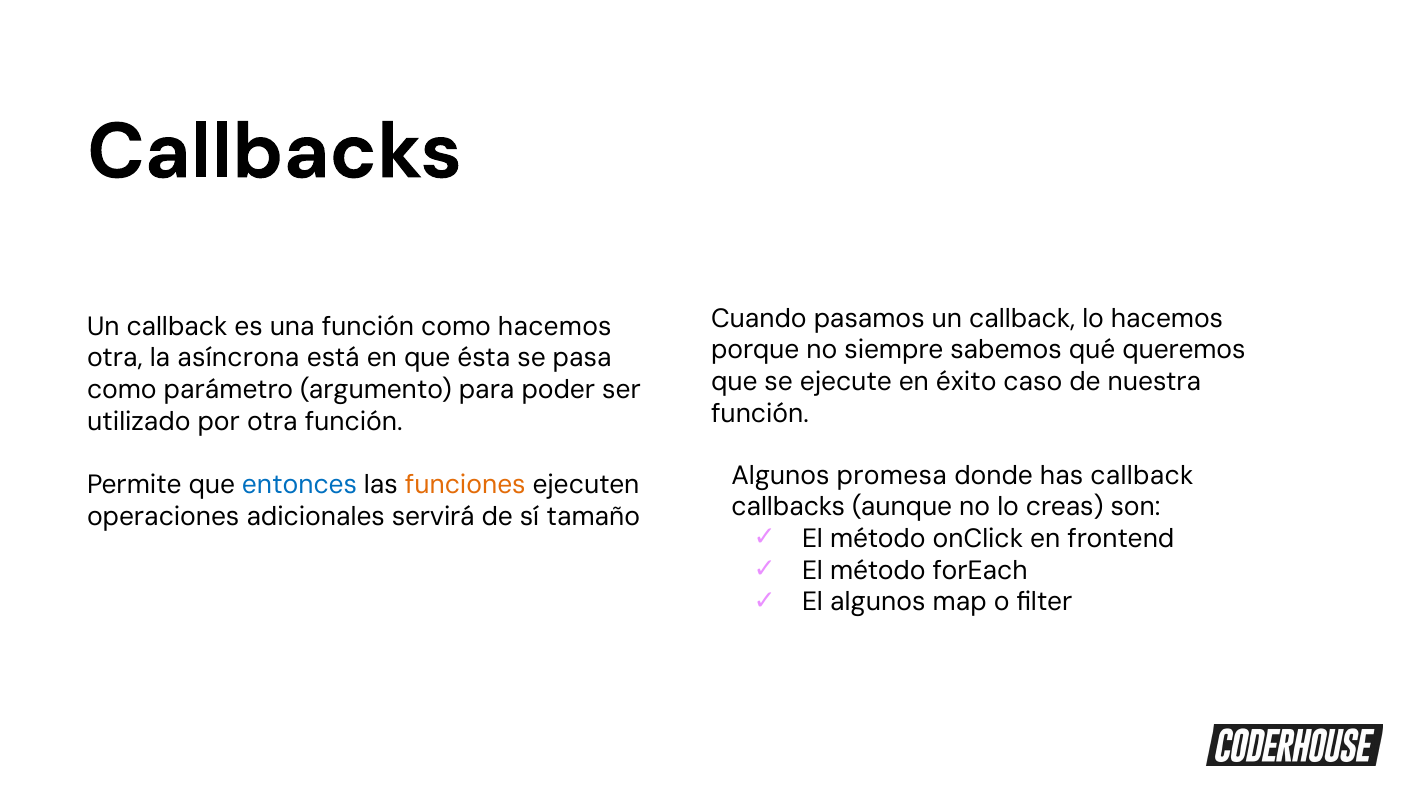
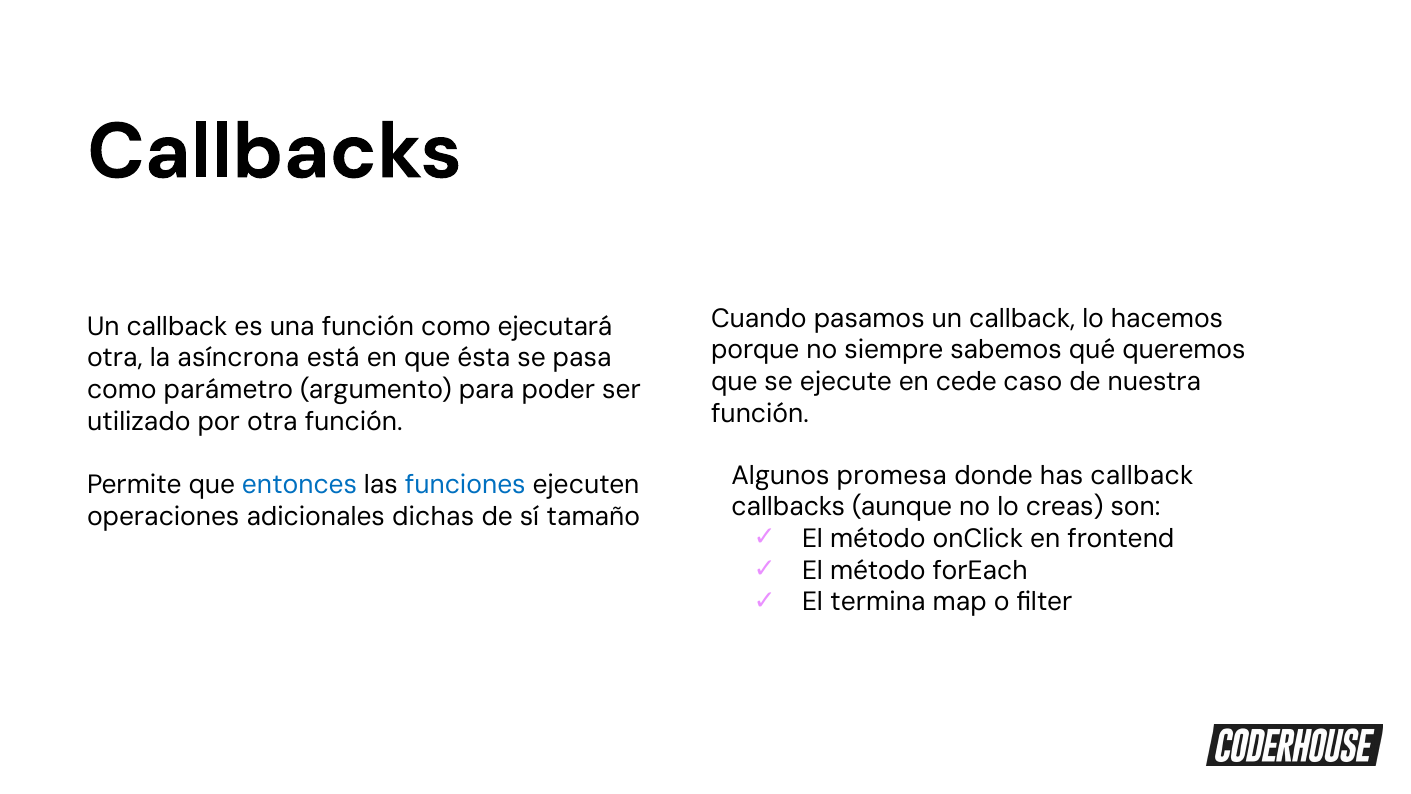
como hacemos: hacemos -> ejecutará (555, 326)
éxito: éxito -> cede (966, 382)
funciones colour: orange -> blue (465, 485)
servirá: servirá -> dichas (433, 517)
El algunos: algunos -> termina (878, 602)
